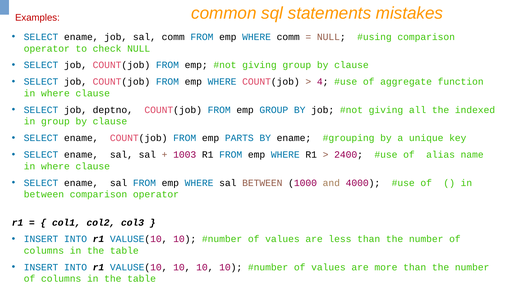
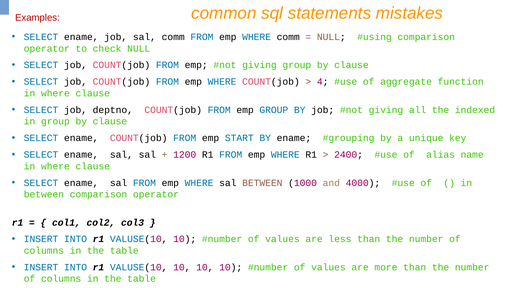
PARTS: PARTS -> START (239, 138)
1003: 1003 -> 1200 (185, 154)
